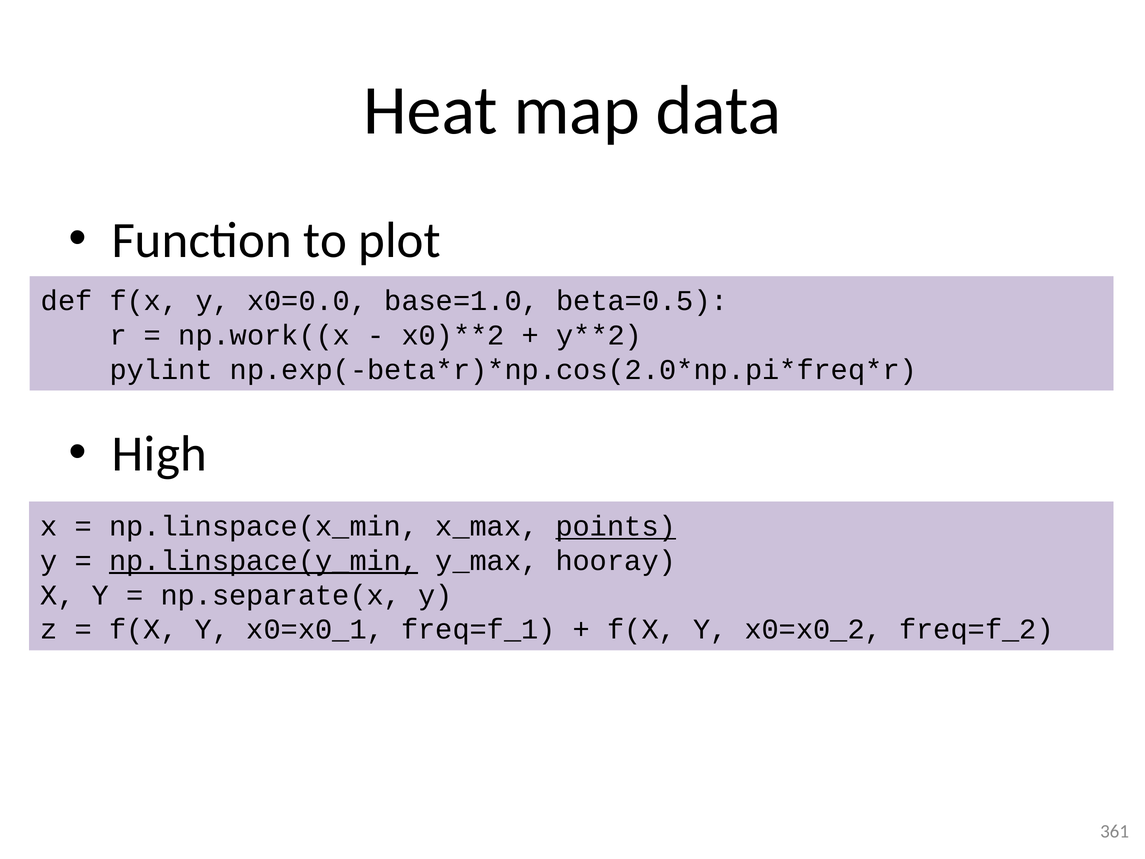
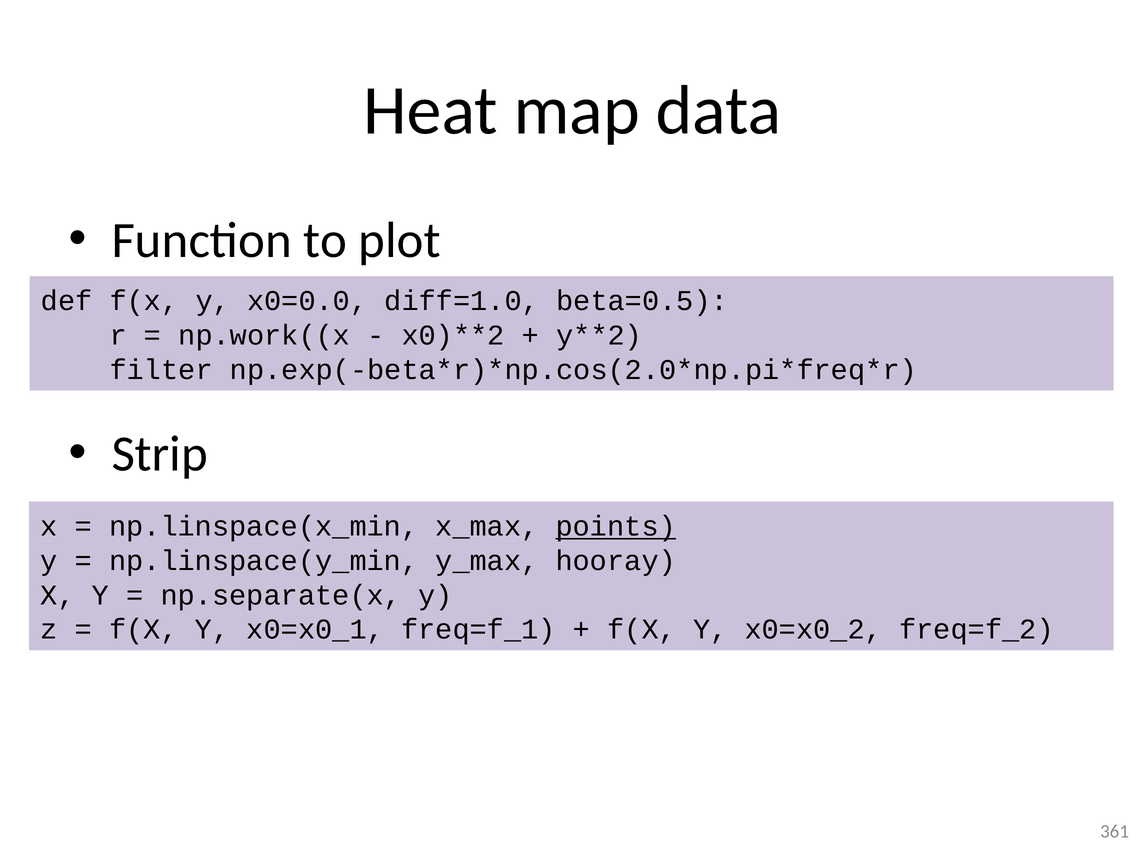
base=1.0: base=1.0 -> diff=1.0 (462, 301)
pylint: pylint -> filter (161, 370)
High: High -> Strip (160, 454)
np.linspace(y_min underline: present -> none (264, 561)
